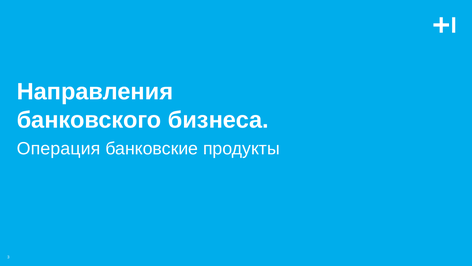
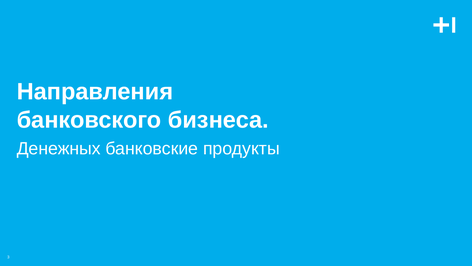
Операция: Операция -> Денежных (59, 148)
